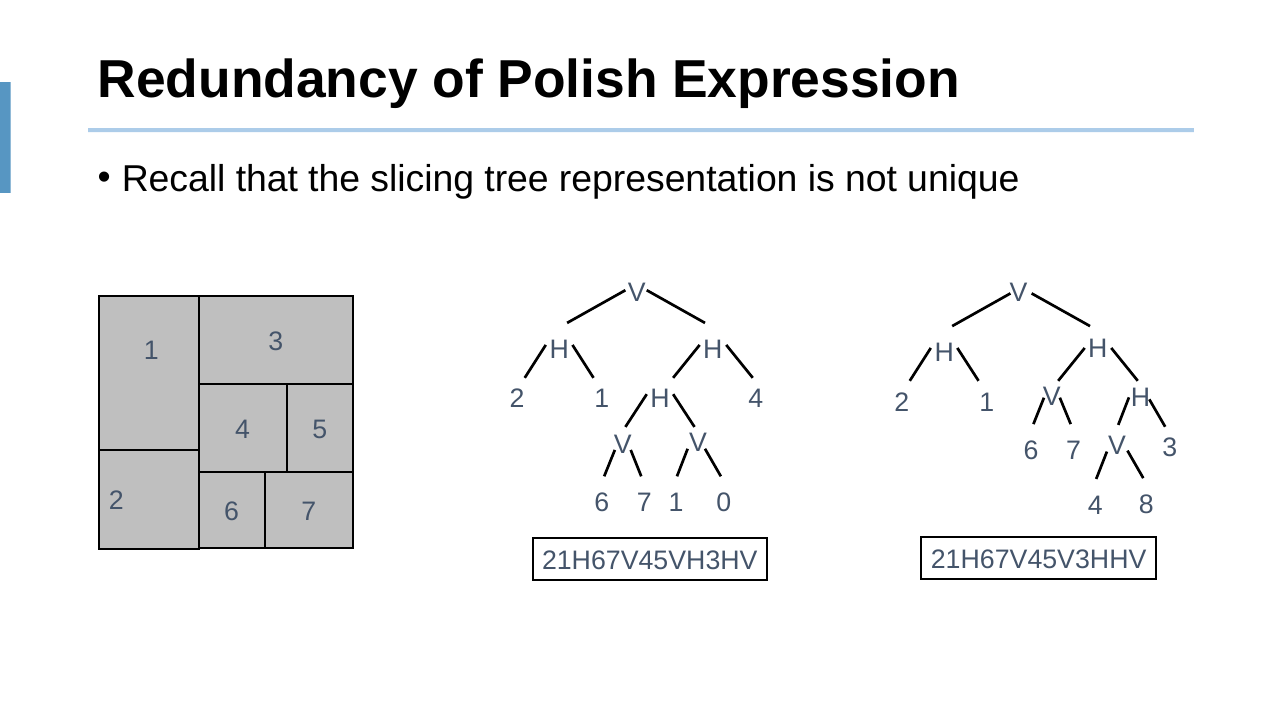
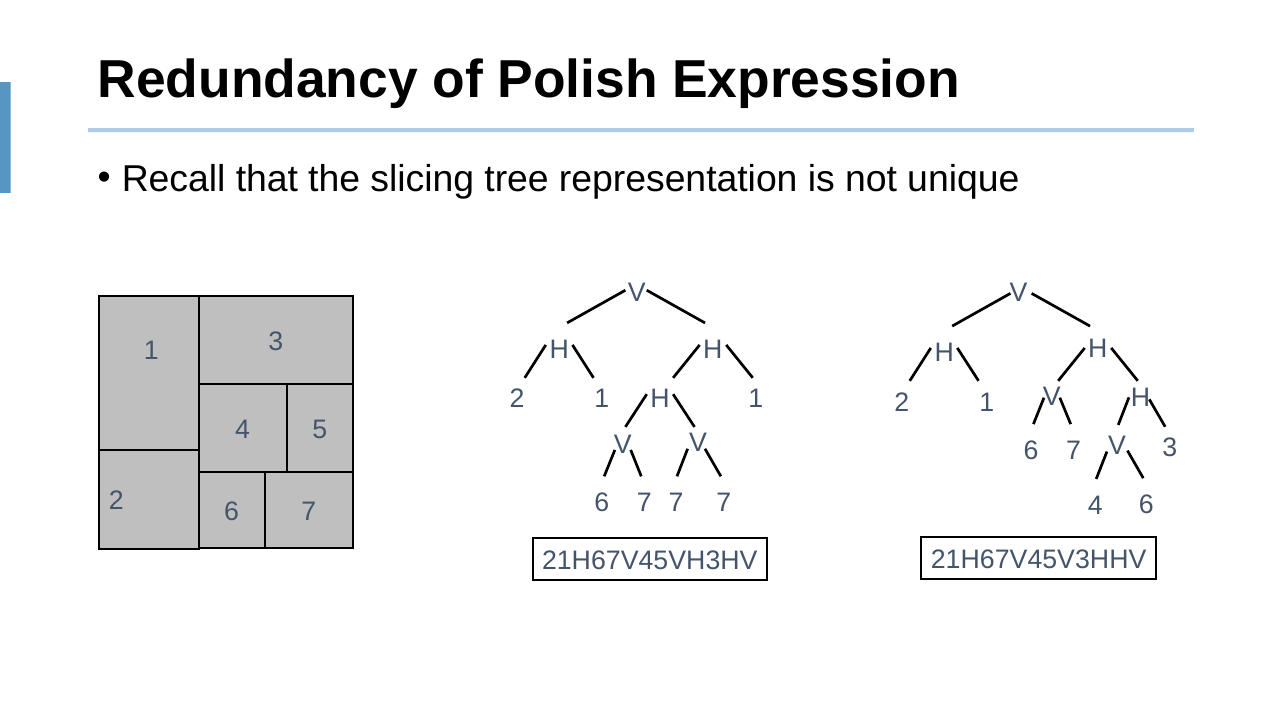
1 4: 4 -> 1 (756, 399)
6 1: 1 -> 7 (676, 503)
7 0: 0 -> 7 (724, 503)
4 8: 8 -> 6 (1146, 505)
